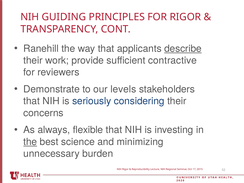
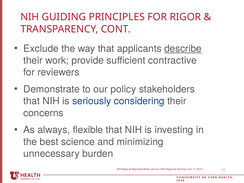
Ranehill: Ranehill -> Exclude (41, 49)
levels: levels -> policy (123, 89)
the underline: present -> none (30, 142)
